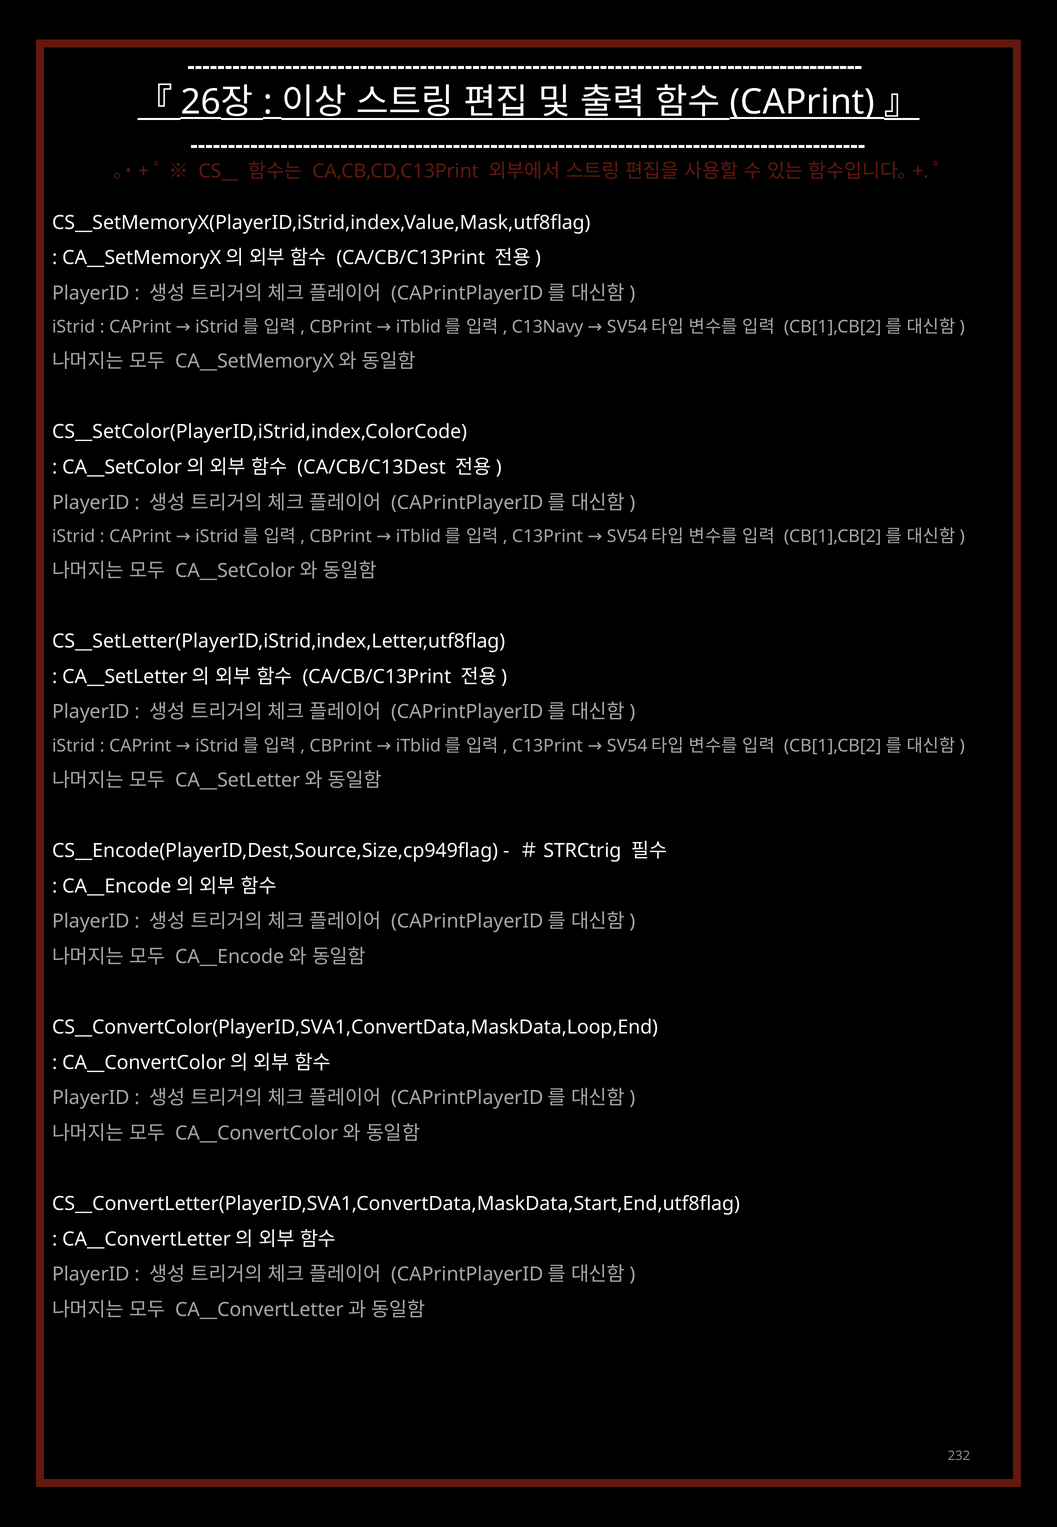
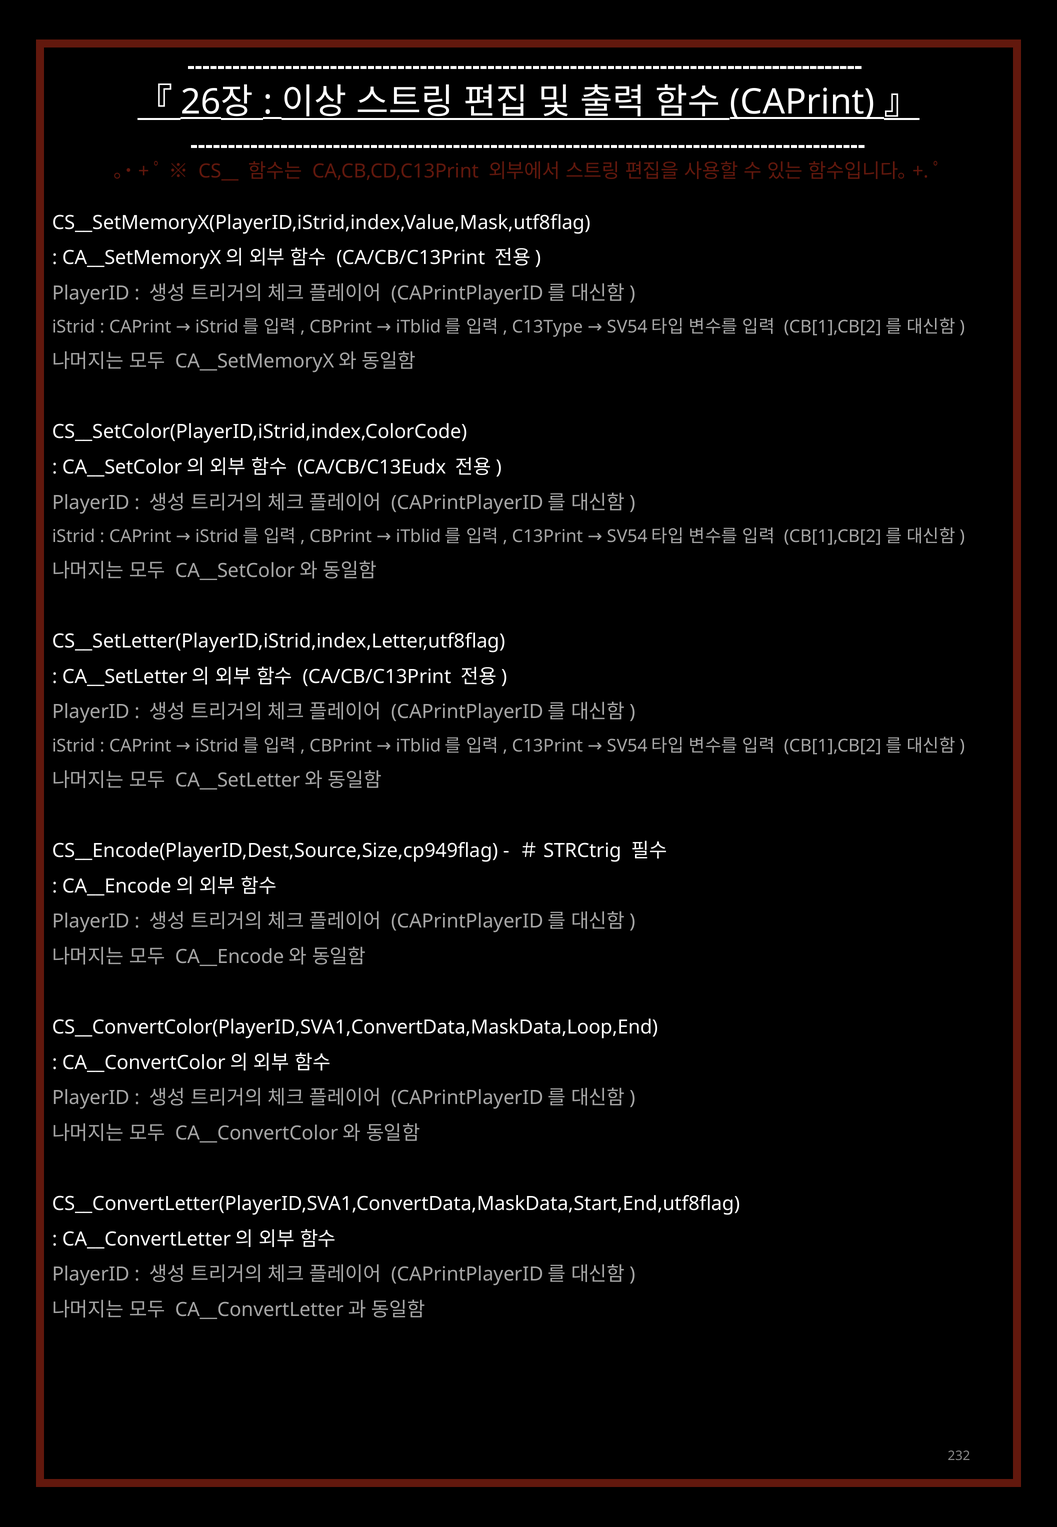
C13Navy: C13Navy -> C13Type (547, 327)
CA/CB/C13Dest: CA/CB/C13Dest -> CA/CB/C13Eudx (372, 467)
